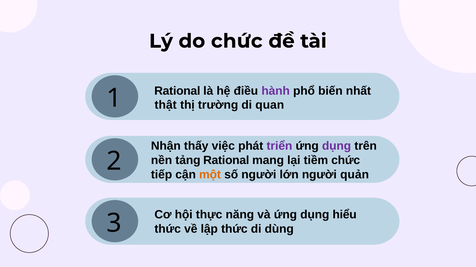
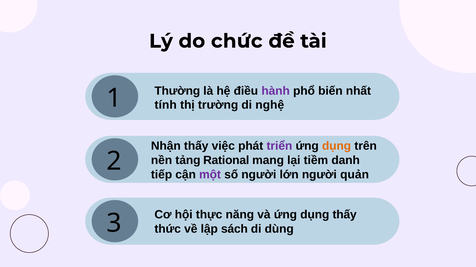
Rational: Rational -> Thường (177, 91)
thật: thật -> tính (166, 105)
quan: quan -> nghệ (270, 105)
dụng colour: purple -> orange (337, 146)
tiềm chức: chức -> danh (346, 161)
một colour: orange -> purple (210, 175)
dụng hiểu: hiểu -> thấy (345, 215)
lập thức: thức -> sách (234, 230)
